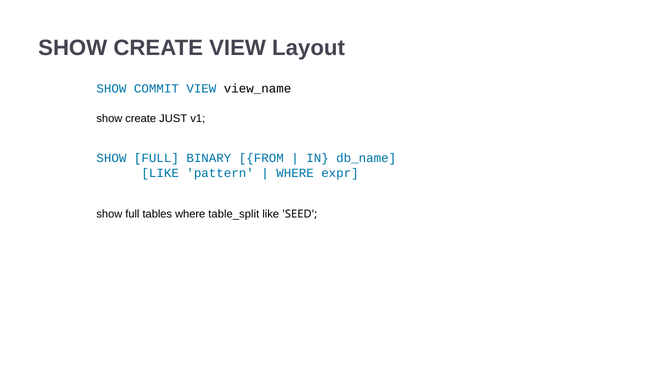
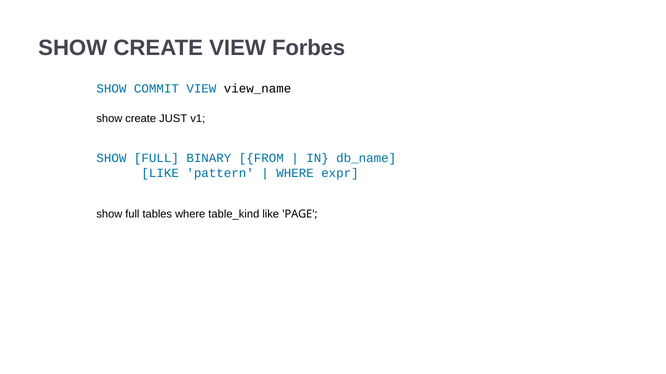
Layout: Layout -> Forbes (309, 48)
table_split: table_split -> table_kind (234, 214)
SEED: SEED -> PAGE (300, 214)
